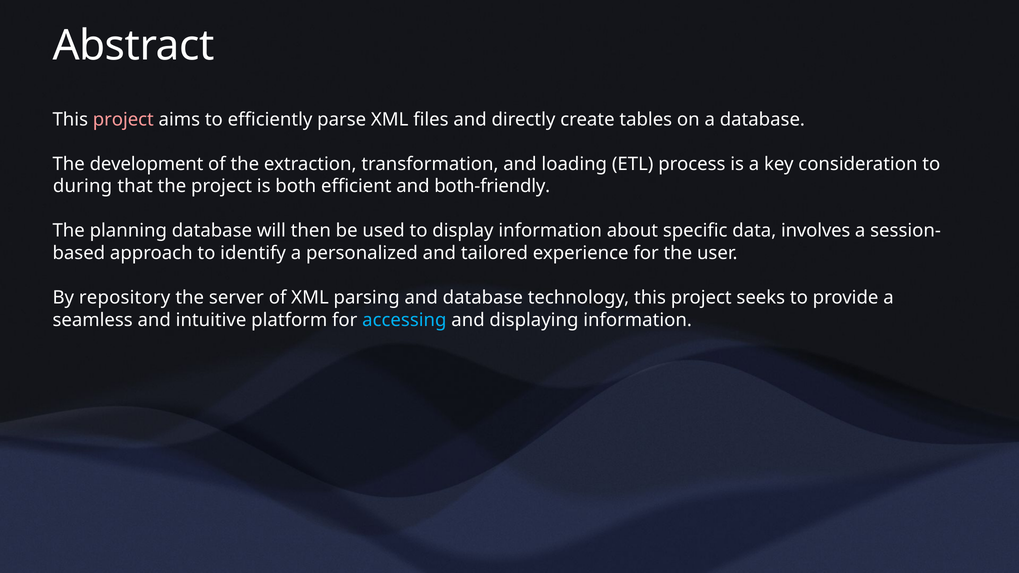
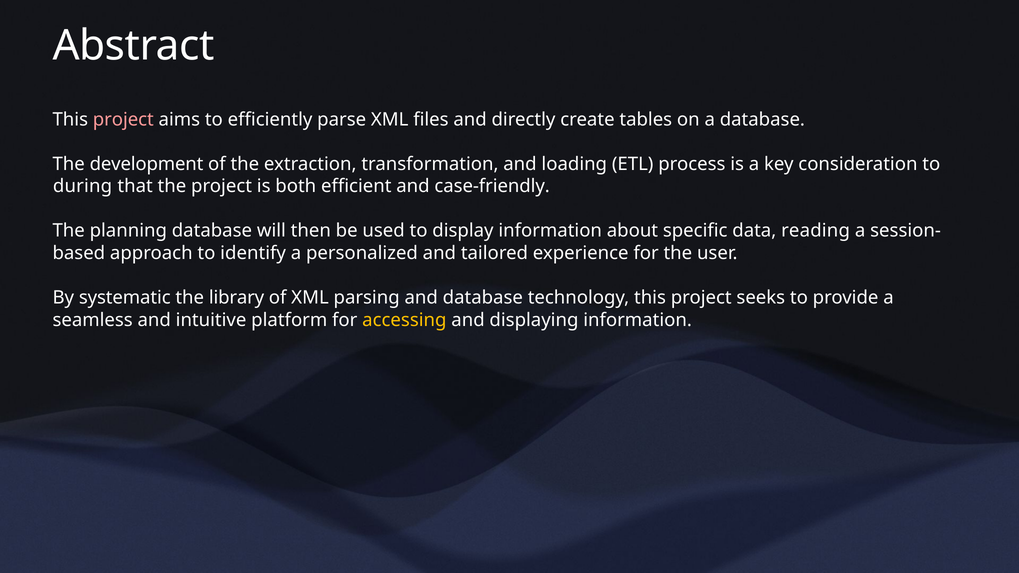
both-friendly: both-friendly -> case-friendly (492, 186)
involves: involves -> reading (816, 231)
repository: repository -> systematic (125, 298)
server: server -> library (237, 298)
accessing colour: light blue -> yellow (404, 320)
